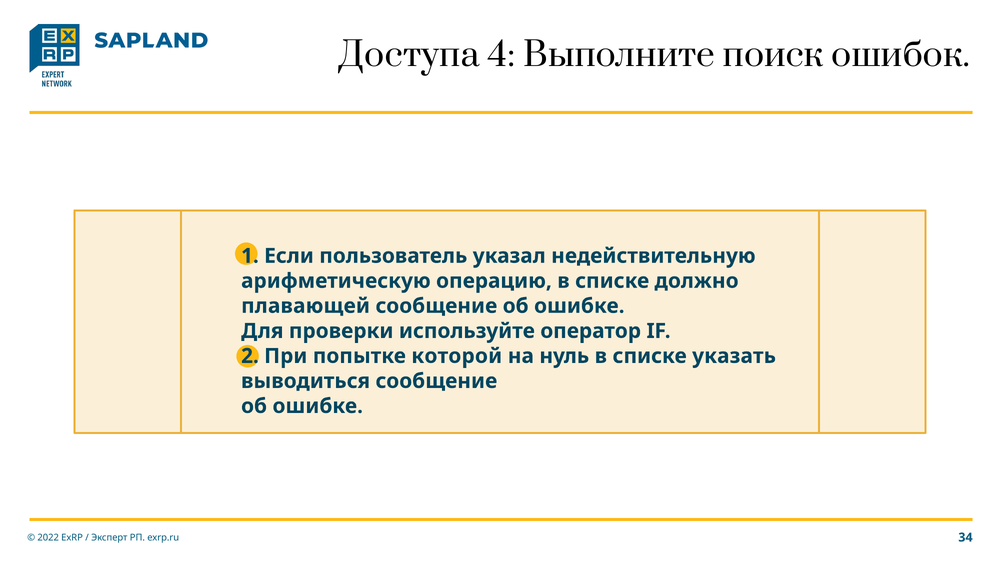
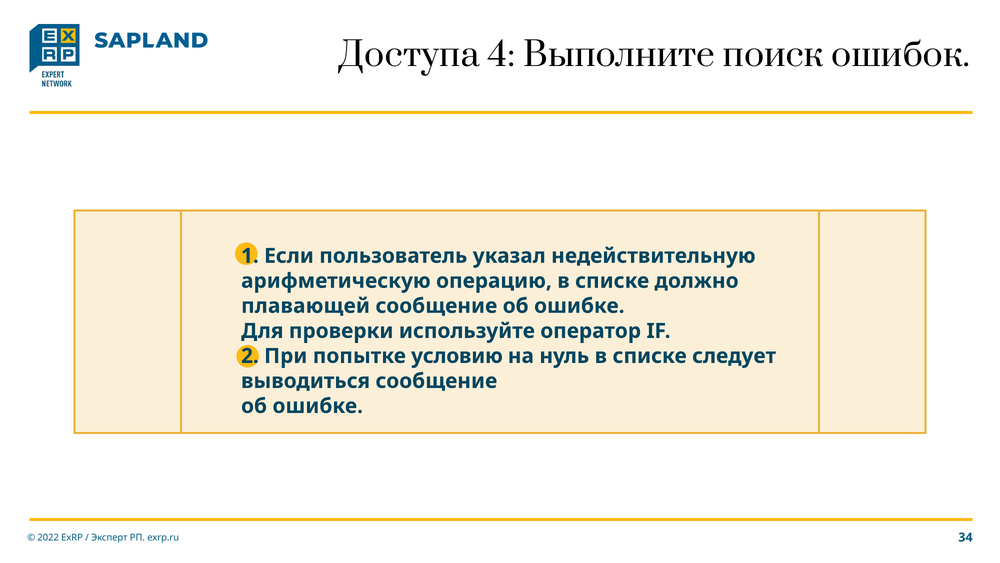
которой: которой -> условию (457, 356)
указать: указать -> следует (734, 356)
